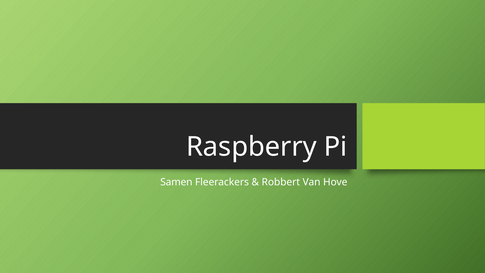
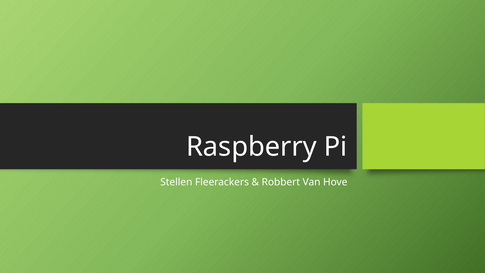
Samen: Samen -> Stellen (176, 182)
